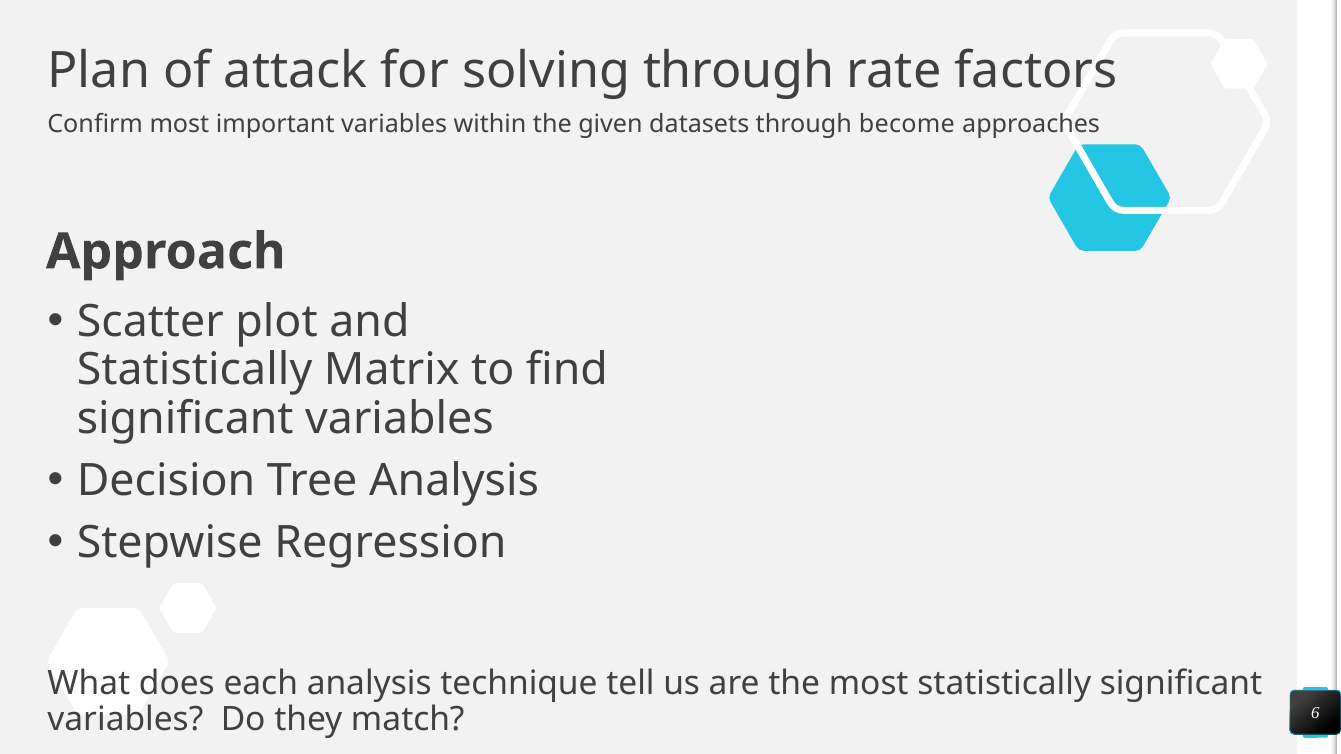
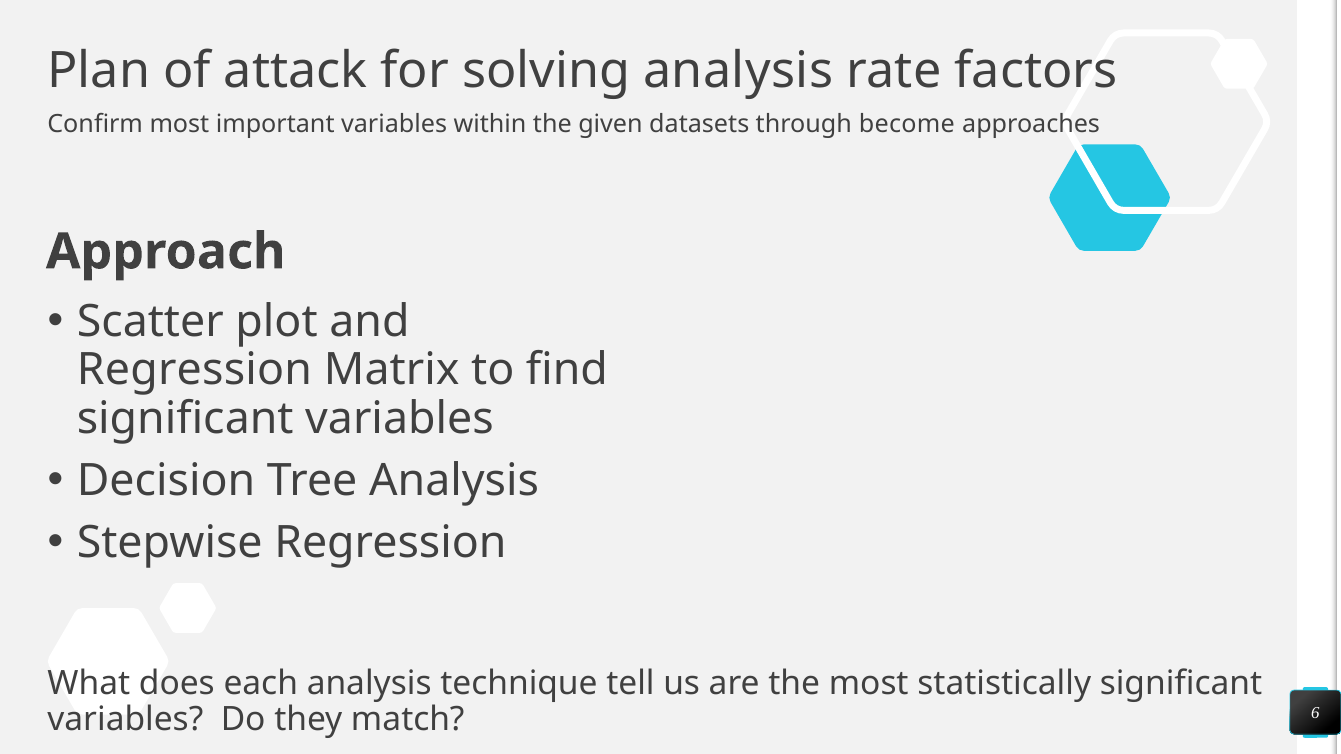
solving through: through -> analysis (738, 71)
Statistically: Statistically -> Regression (194, 370)
